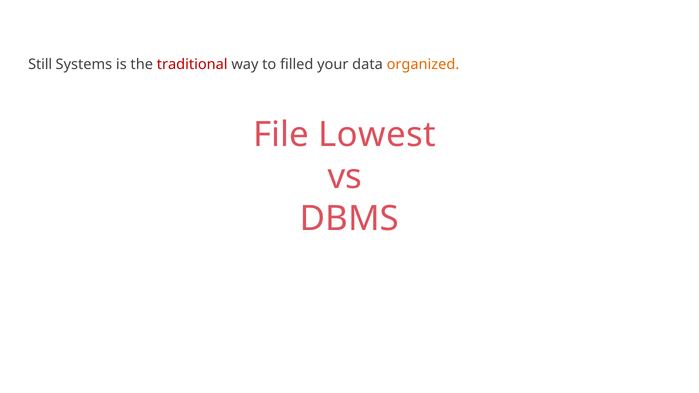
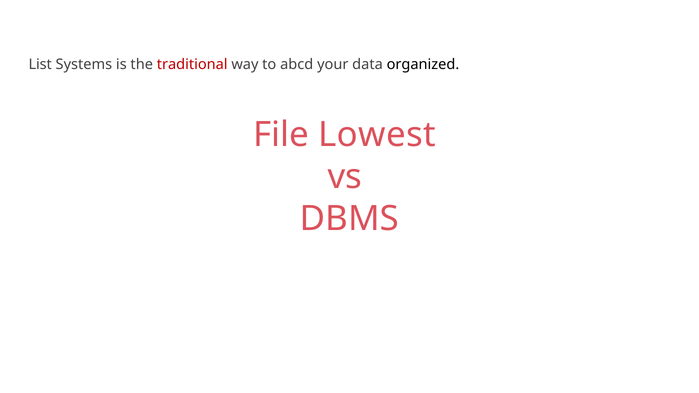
Still: Still -> List (40, 64)
filled: filled -> abcd (297, 64)
organized colour: orange -> black (423, 64)
